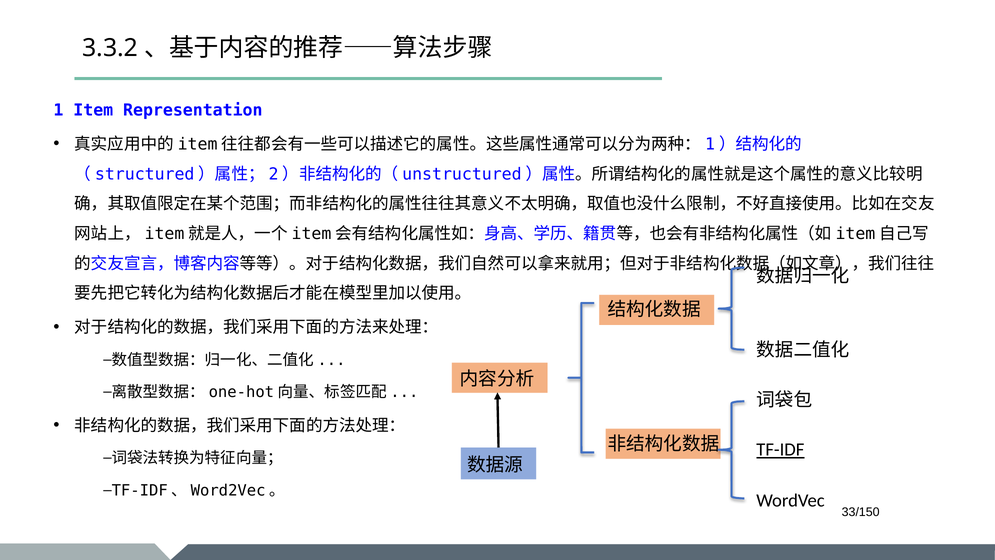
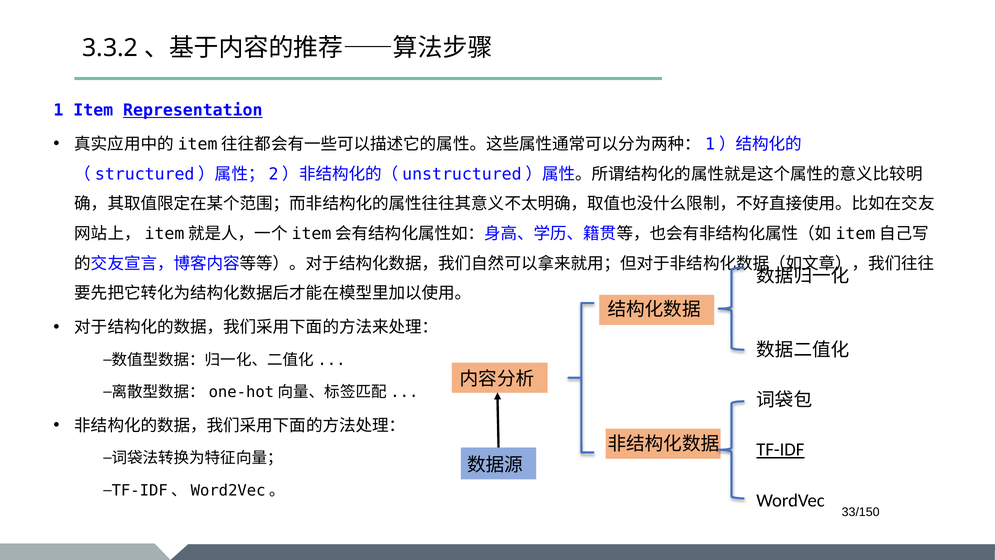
Representation underline: none -> present (193, 110)
